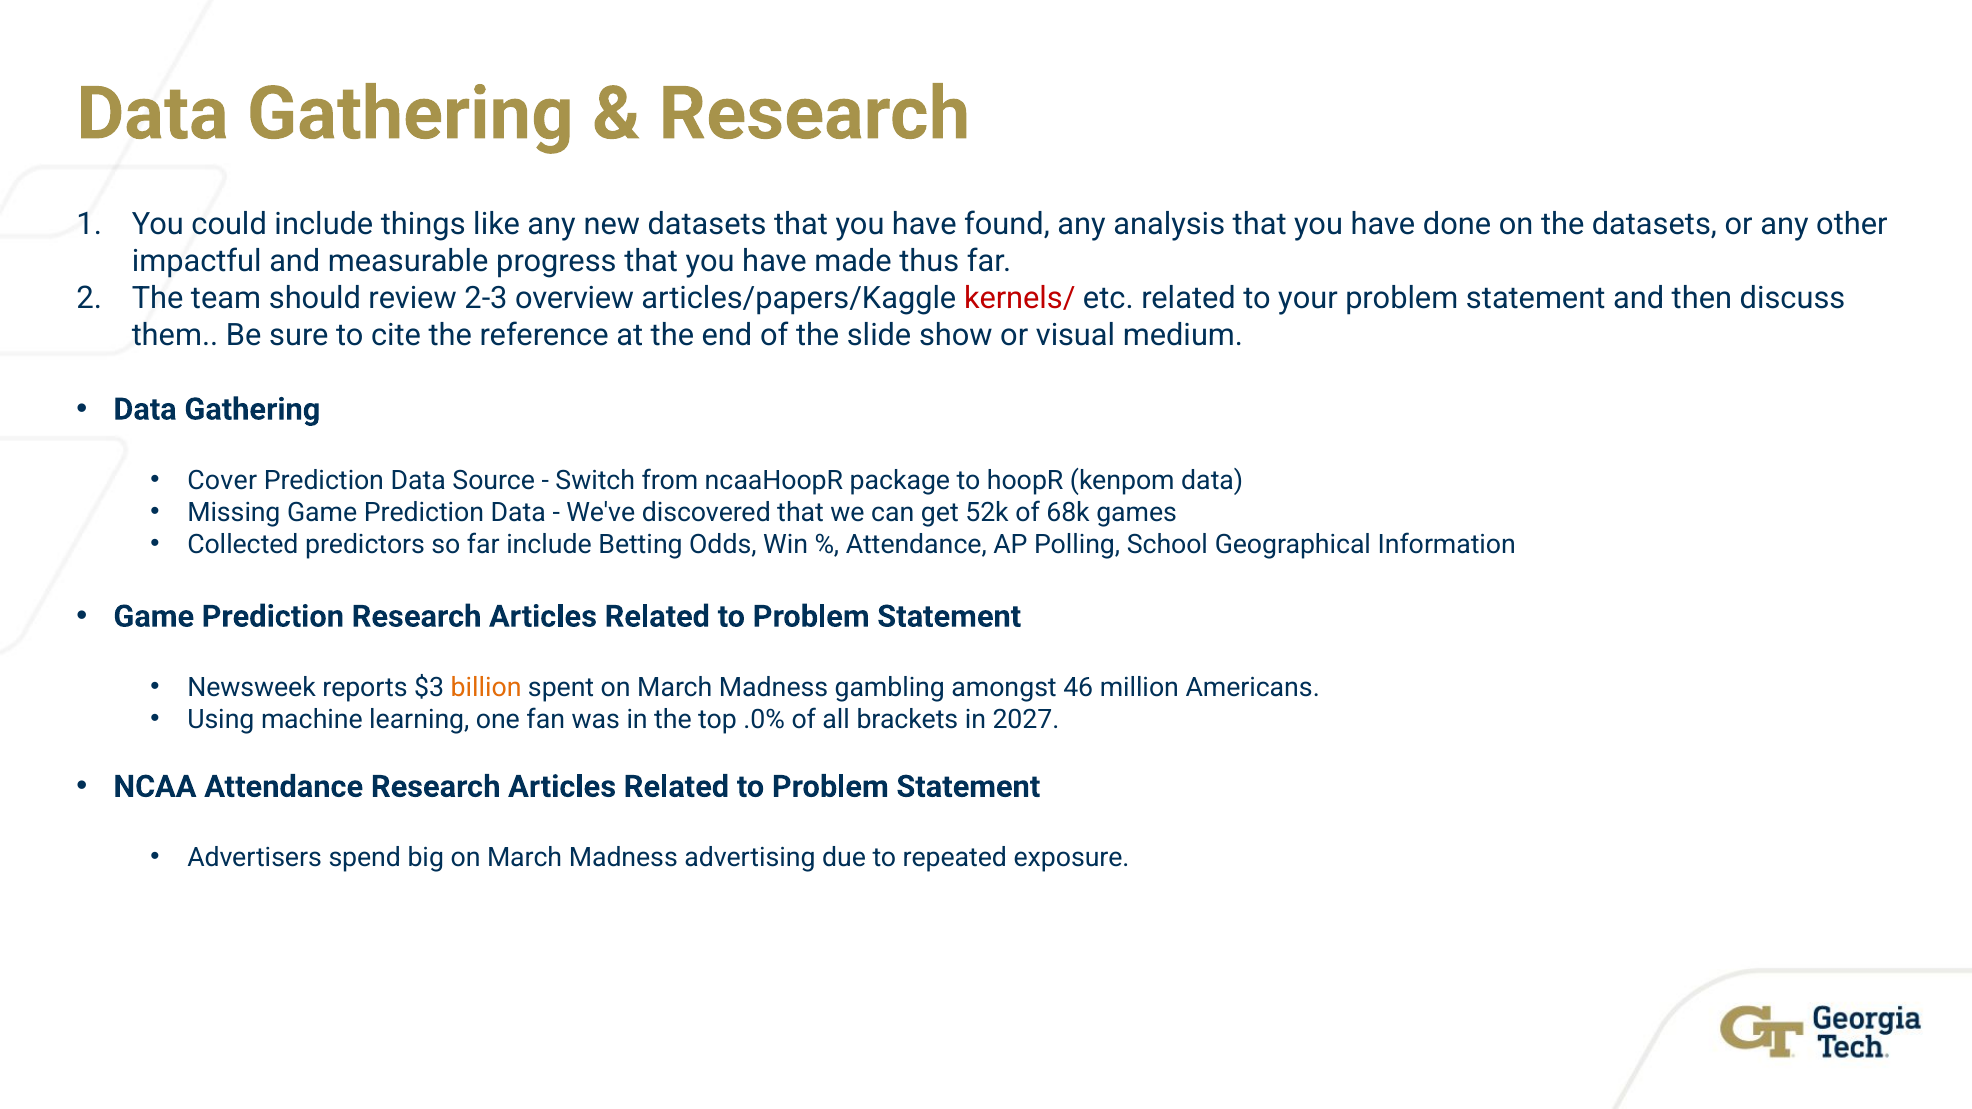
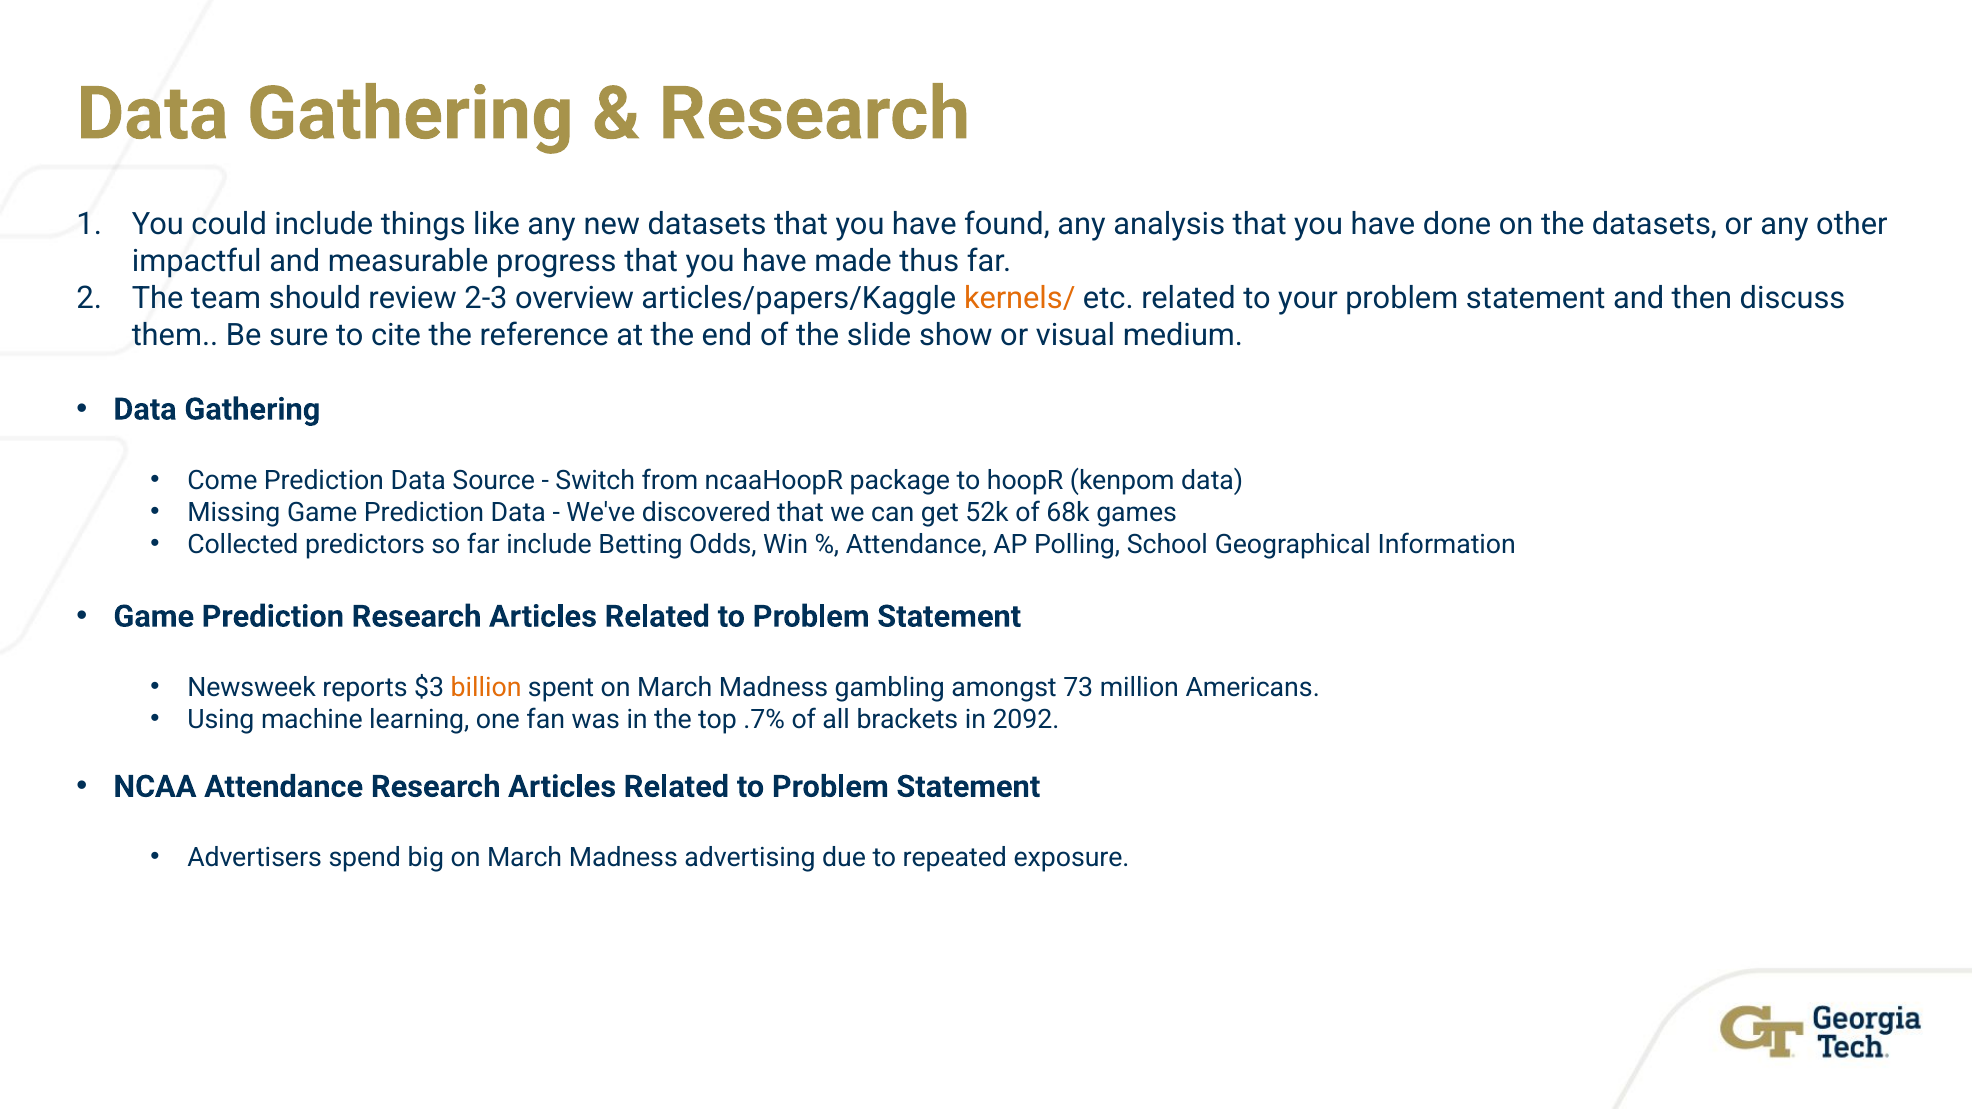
kernels/ colour: red -> orange (1020, 299)
Cover: Cover -> Come (222, 481)
46: 46 -> 73 (1078, 688)
.0%: .0% -> .7% (764, 720)
2027: 2027 -> 2092 (1026, 720)
